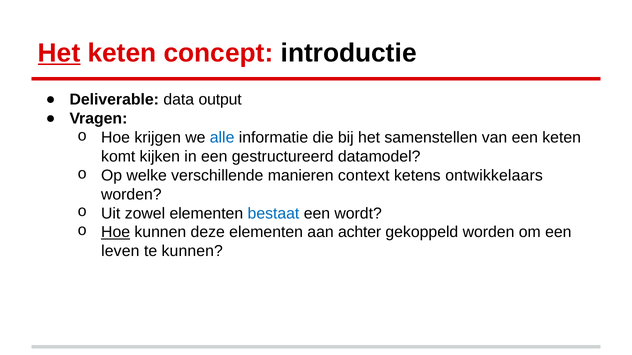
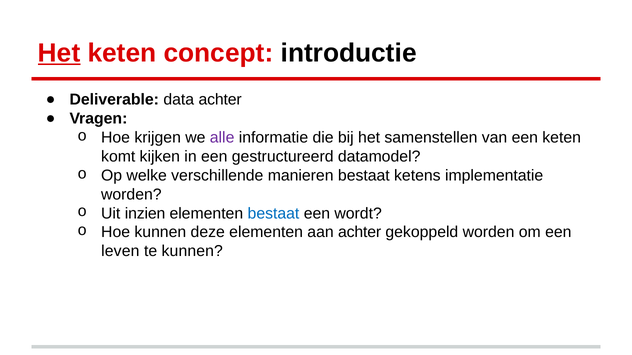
data output: output -> achter (220, 100)
alle colour: blue -> purple (222, 138)
manieren context: context -> bestaat (364, 176)
ontwikkelaars: ontwikkelaars -> implementatie (494, 176)
zowel: zowel -> inzien (145, 214)
Hoe underline: present -> none (116, 233)
